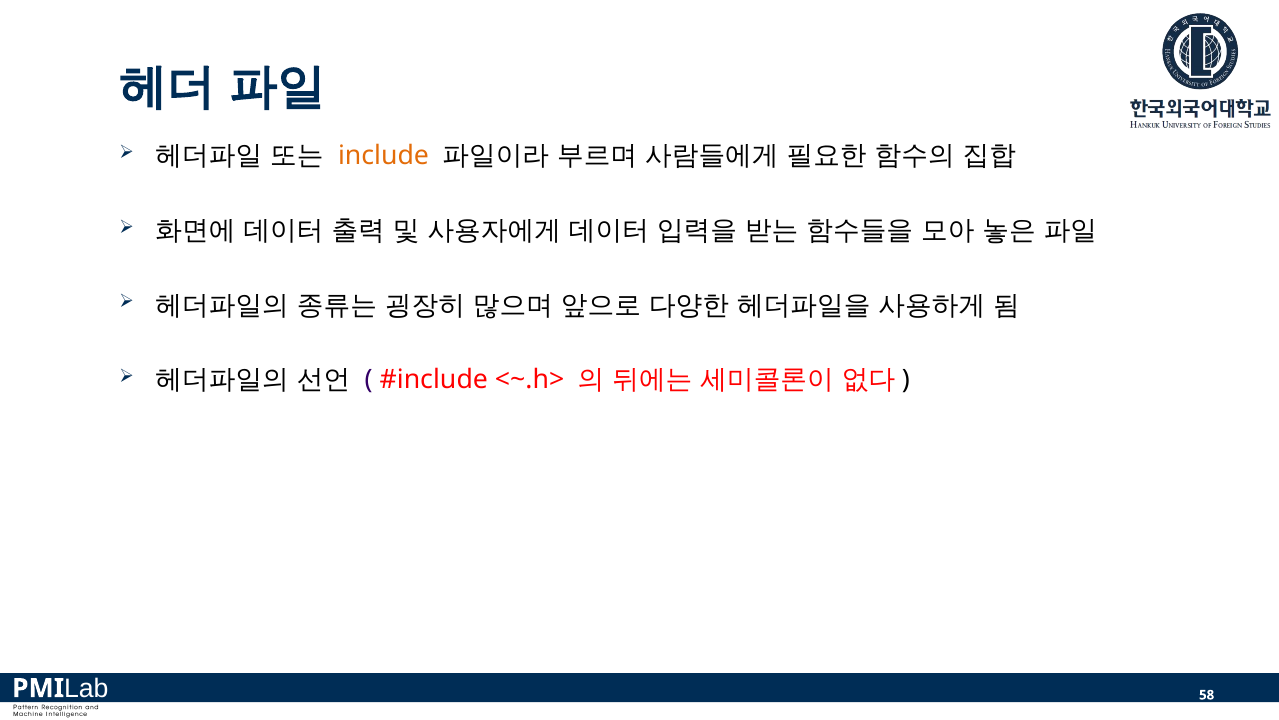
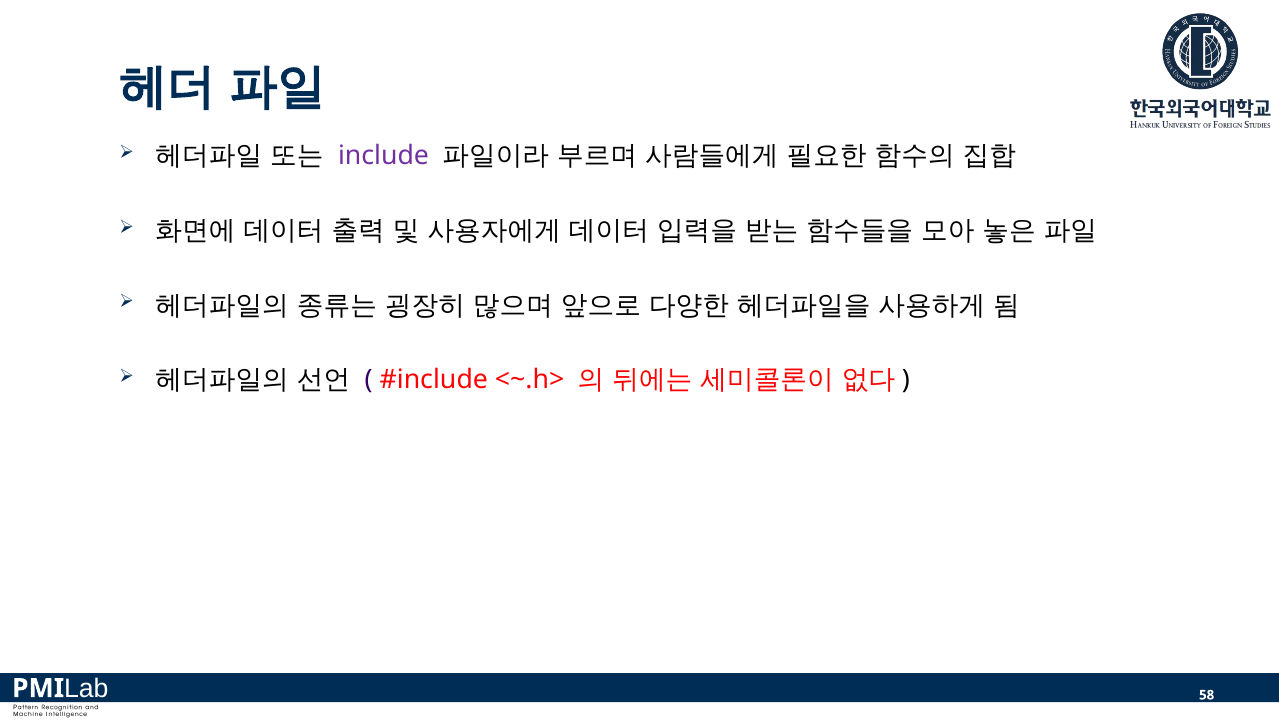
include colour: orange -> purple (384, 156)
